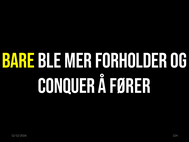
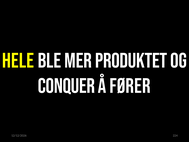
BARE: BARE -> HELE (18, 61)
FORHOLDER: FORHOLDER -> PRODUKTET (131, 61)
